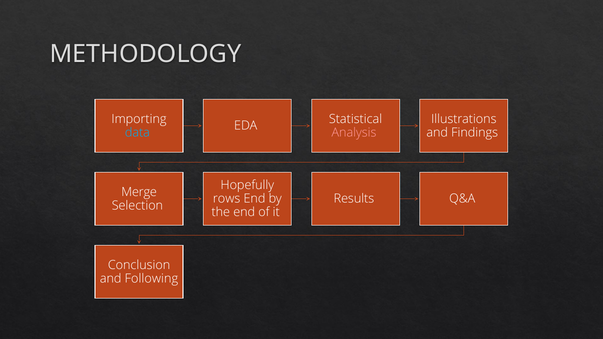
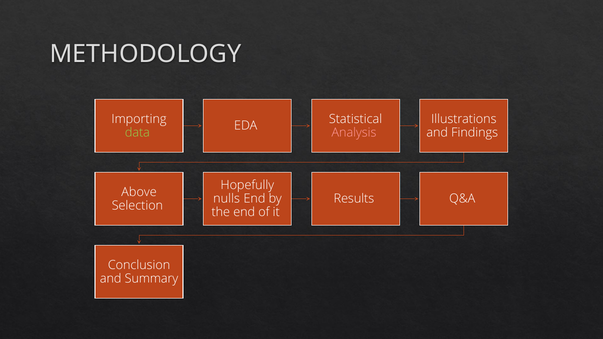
data colour: light blue -> light green (137, 133)
Merge: Merge -> Above (139, 192)
rows: rows -> nulls (227, 199)
Following: Following -> Summary (151, 279)
